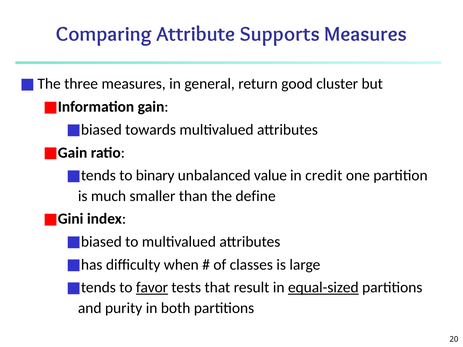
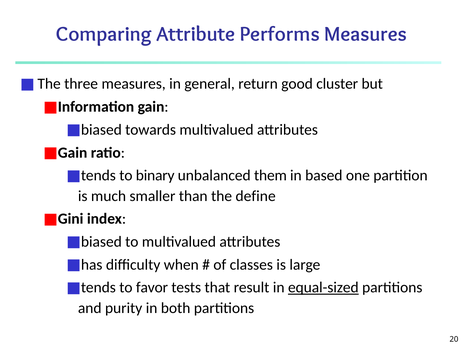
Supports: Supports -> Performs (280, 34)
value: value -> them (270, 176)
credit: credit -> based (324, 176)
favor underline: present -> none (152, 288)
